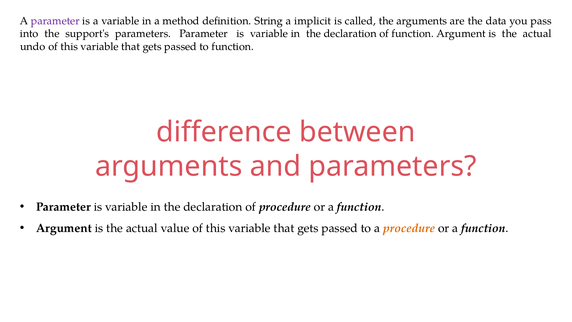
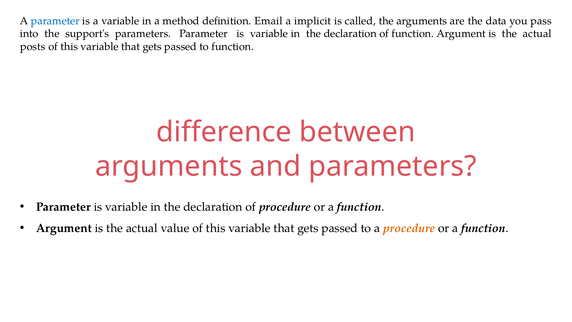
parameter colour: purple -> blue (55, 21)
String: String -> Email (269, 21)
undo: undo -> posts (33, 47)
